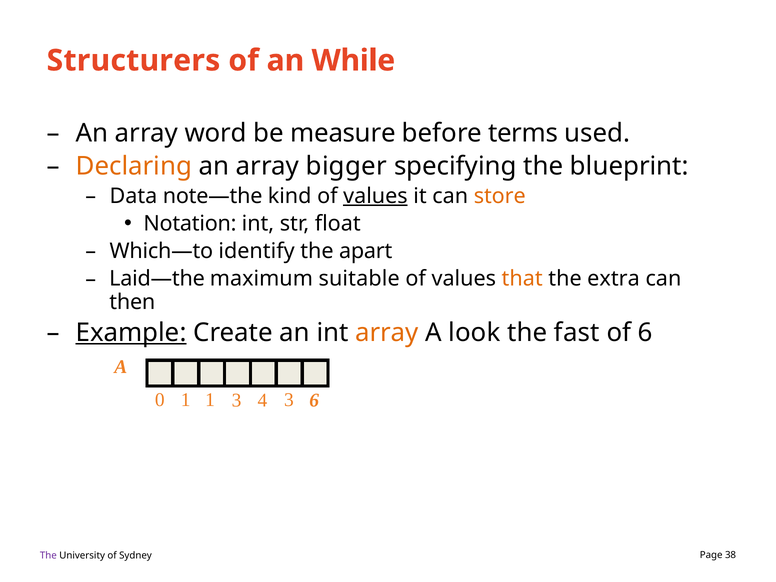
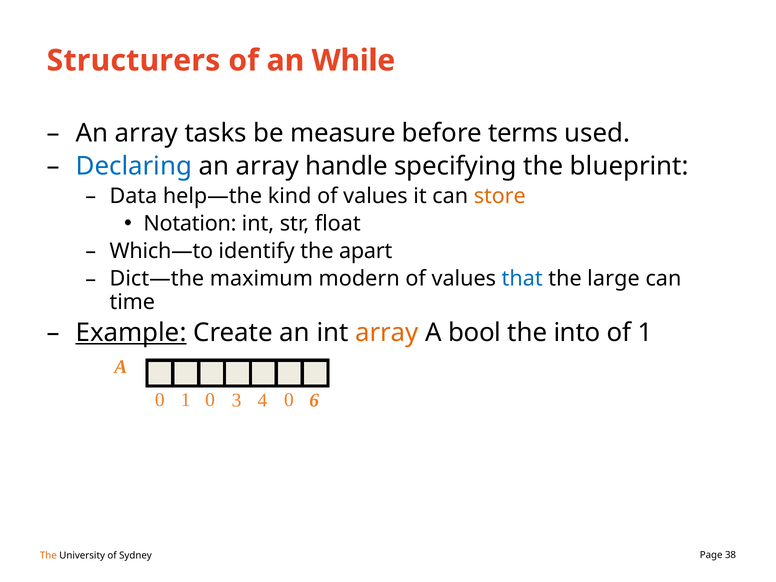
word: word -> tasks (216, 133)
Declaring colour: orange -> blue (134, 166)
bigger: bigger -> handle (347, 166)
note—the: note—the -> help—the (212, 196)
values underline: present -> none (375, 196)
Laid—the: Laid—the -> Dict—the (157, 279)
suitable: suitable -> modern (359, 279)
that colour: orange -> blue (522, 279)
extra: extra -> large (613, 279)
then: then -> time (132, 302)
look: look -> bool (475, 333)
fast: fast -> into (577, 333)
of 6: 6 -> 1 (645, 333)
1 1: 1 -> 0 (210, 400)
4 3: 3 -> 0 (289, 400)
The colour: purple -> orange (48, 556)
